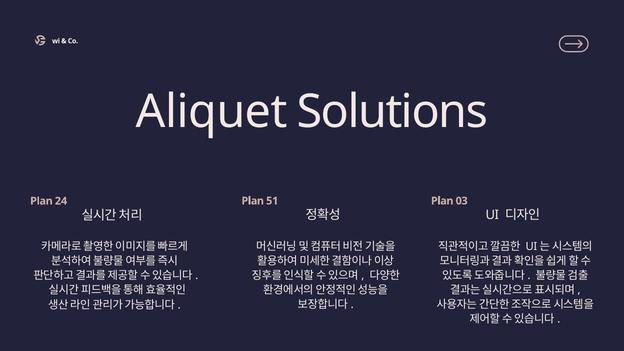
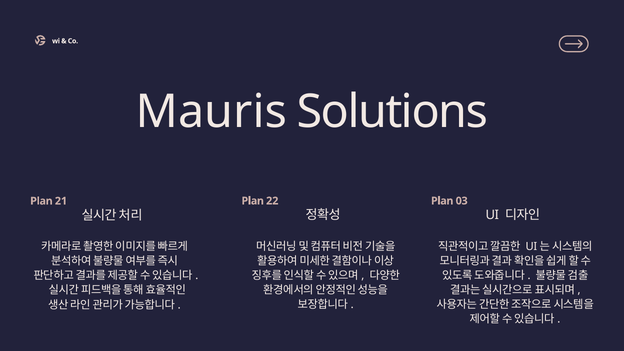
Aliquet: Aliquet -> Mauris (211, 112)
51: 51 -> 22 (272, 201)
24: 24 -> 21 (61, 201)
